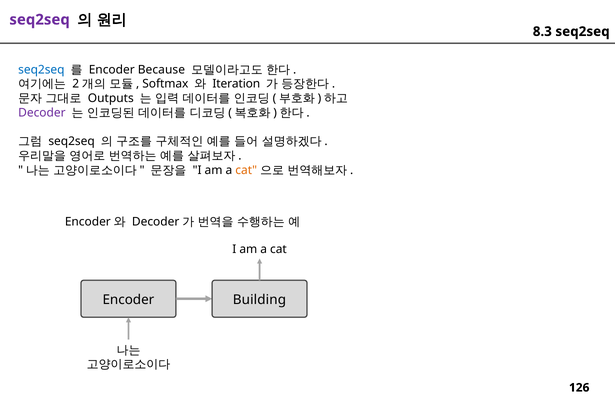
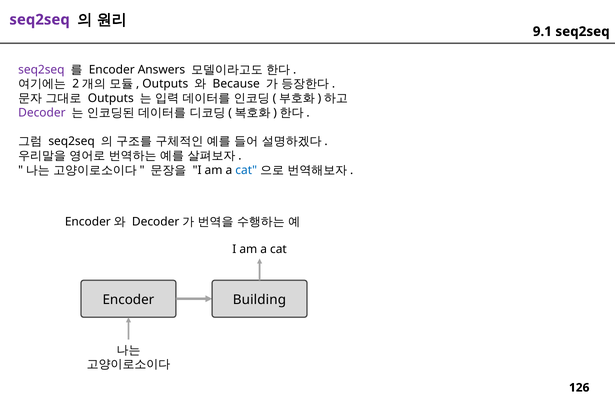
8.3: 8.3 -> 9.1 (542, 32)
seq2seq colour: blue -> purple (41, 70)
Because: Because -> Answers (161, 70)
Softmax: Softmax -> Outputs (165, 84)
Iteration: Iteration -> Because (236, 84)
cat colour: orange -> blue (246, 170)
